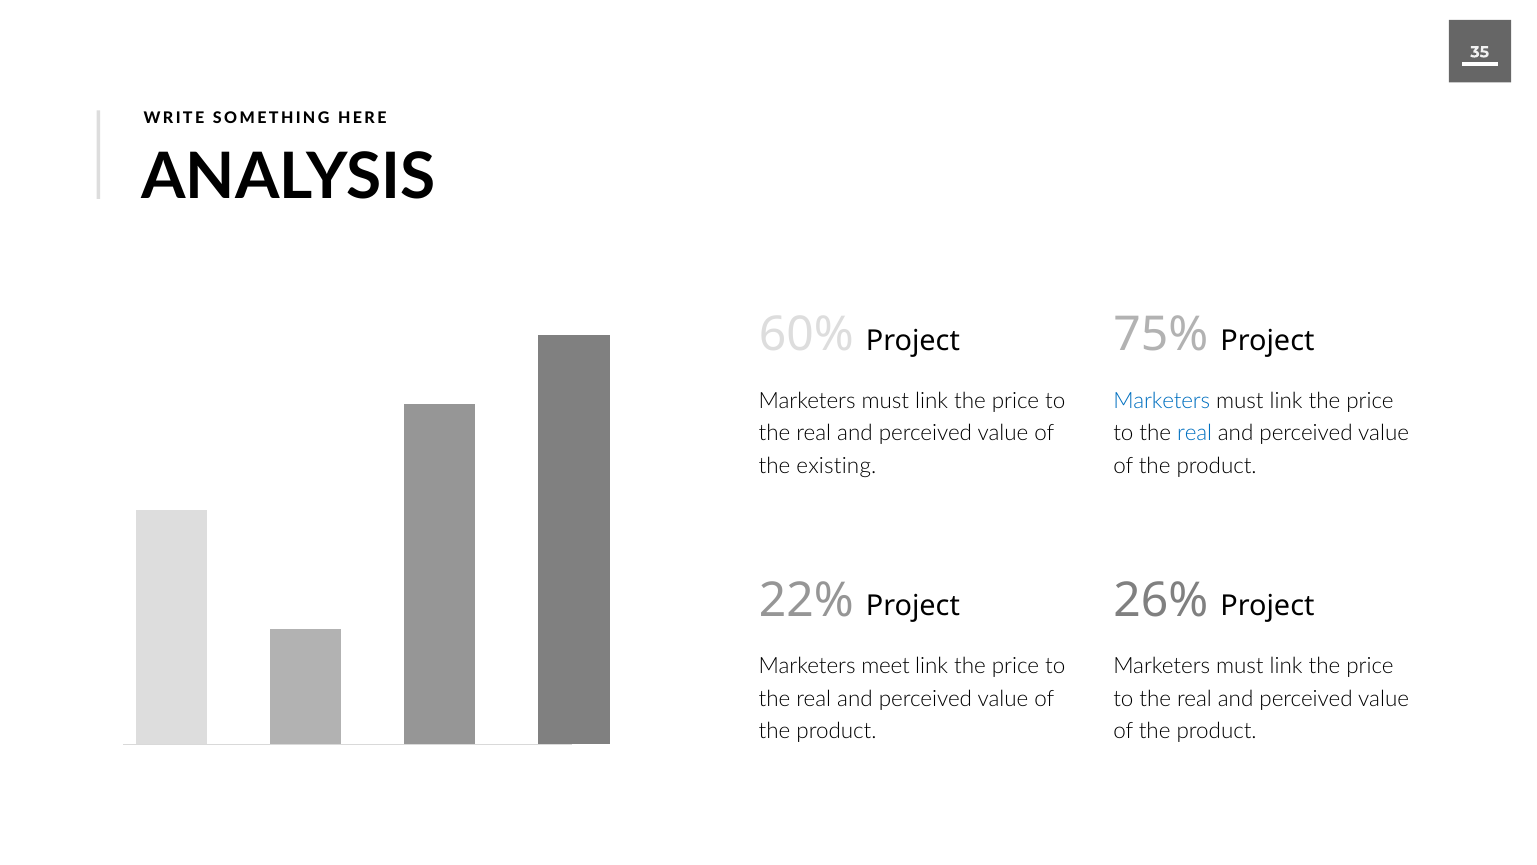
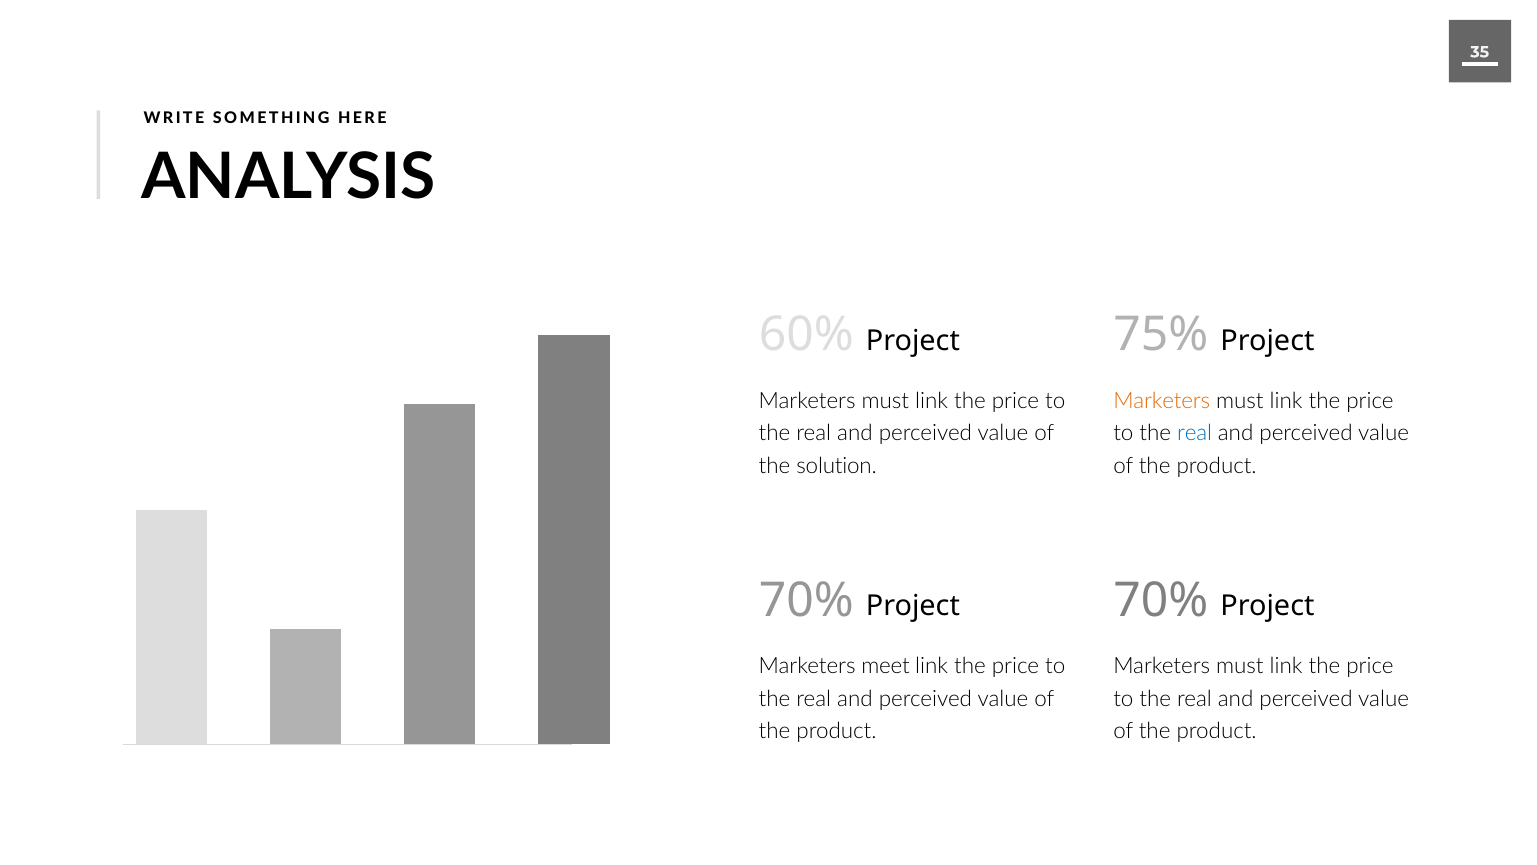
Marketers colour: blue -> orange (1162, 401)
existing: existing -> solution (837, 466)
22%: 22% -> 70% (806, 600)
26%: 26% -> 70% (1161, 600)
